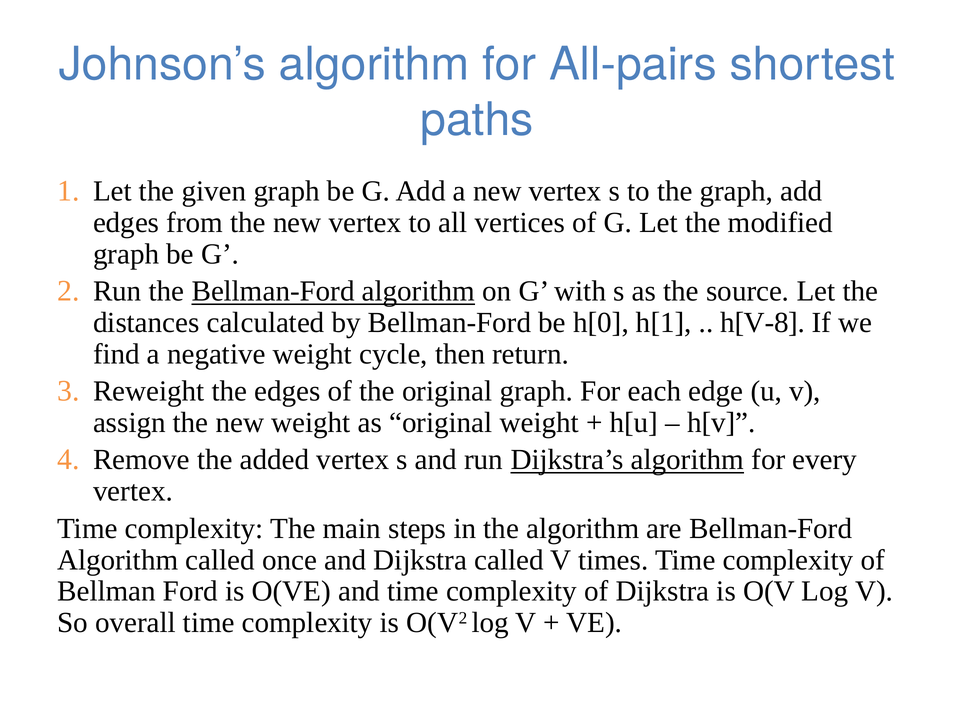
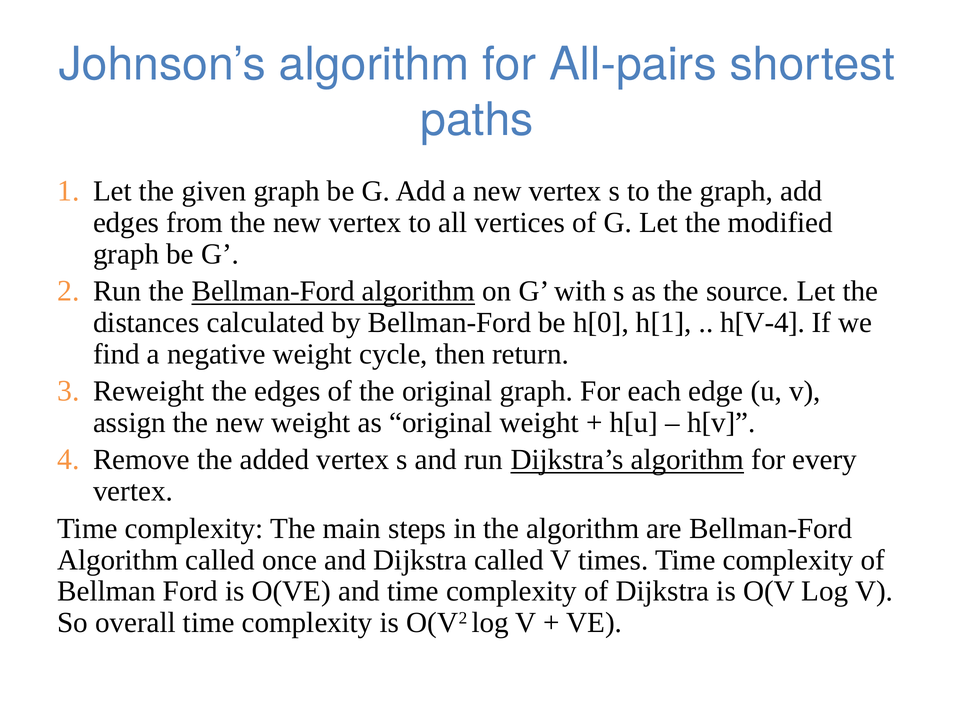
h[V-8: h[V-8 -> h[V-4 (763, 323)
